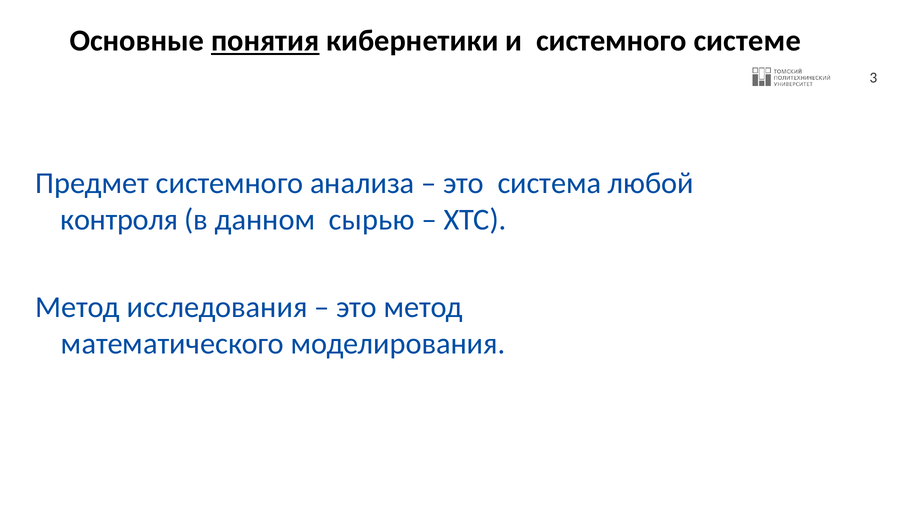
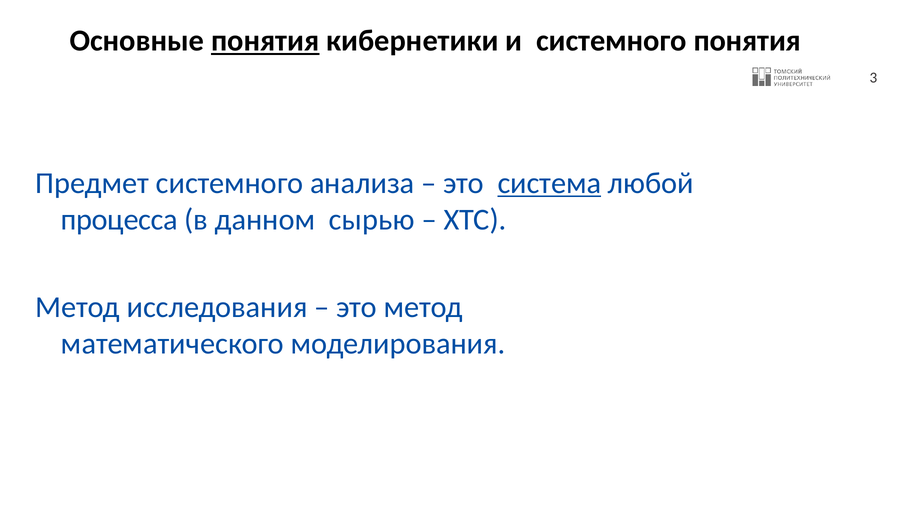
системного системе: системе -> понятия (747, 41)
система underline: none -> present (549, 183)
контроля: контроля -> процесса (119, 220)
